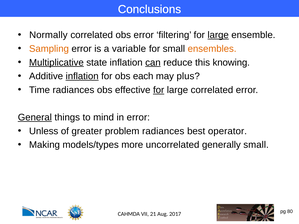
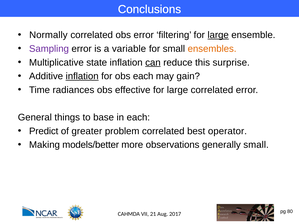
Sampling colour: orange -> purple (49, 49)
Multiplicative underline: present -> none (56, 63)
knowing: knowing -> surprise (231, 63)
plus: plus -> gain (188, 76)
for underline: present -> none (159, 90)
General underline: present -> none (35, 117)
mind: mind -> base (104, 117)
in error: error -> each (138, 117)
Unless: Unless -> Predict (44, 131)
problem radiances: radiances -> correlated (163, 131)
models/types: models/types -> models/better (91, 145)
uncorrelated: uncorrelated -> observations (173, 145)
